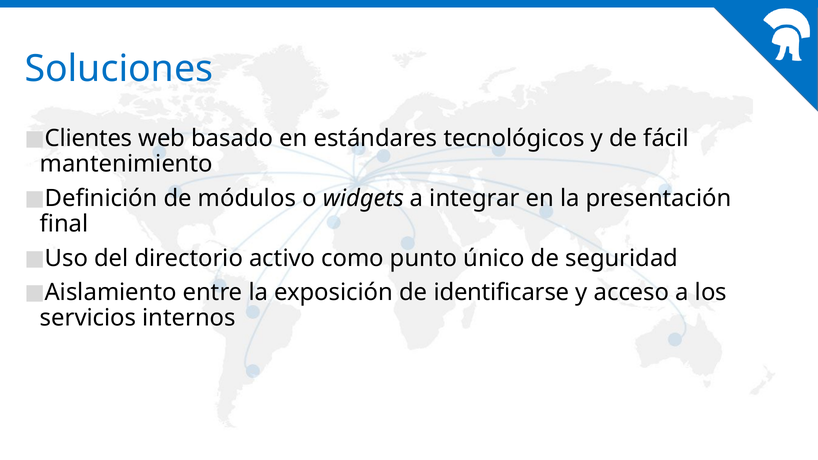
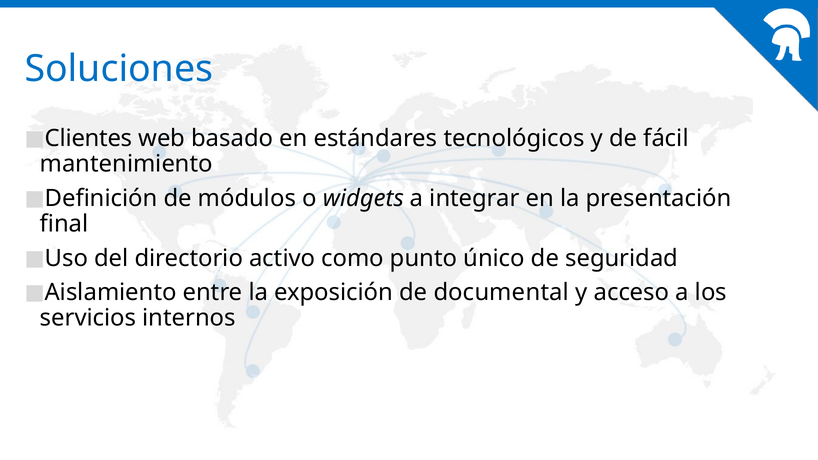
identificarse: identificarse -> documental (501, 292)
